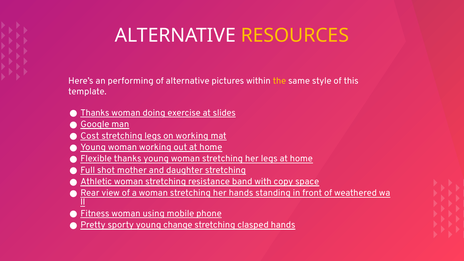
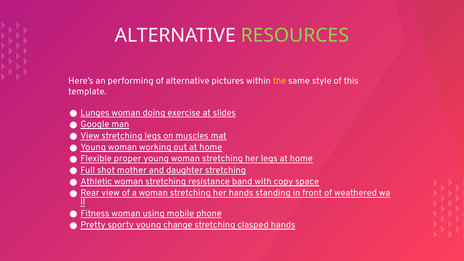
RESOURCES colour: yellow -> light green (295, 36)
Thanks: Thanks -> Lunges (95, 113)
Cost: Cost -> View (90, 136)
on working: working -> muscles (192, 136)
Flexible thanks: thanks -> proper (128, 159)
